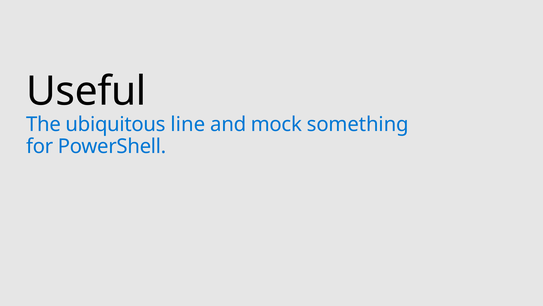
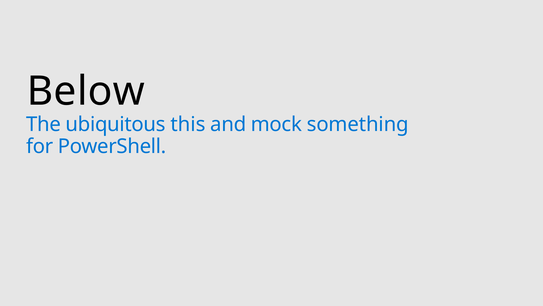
Useful: Useful -> Below (86, 91)
line: line -> this (188, 124)
